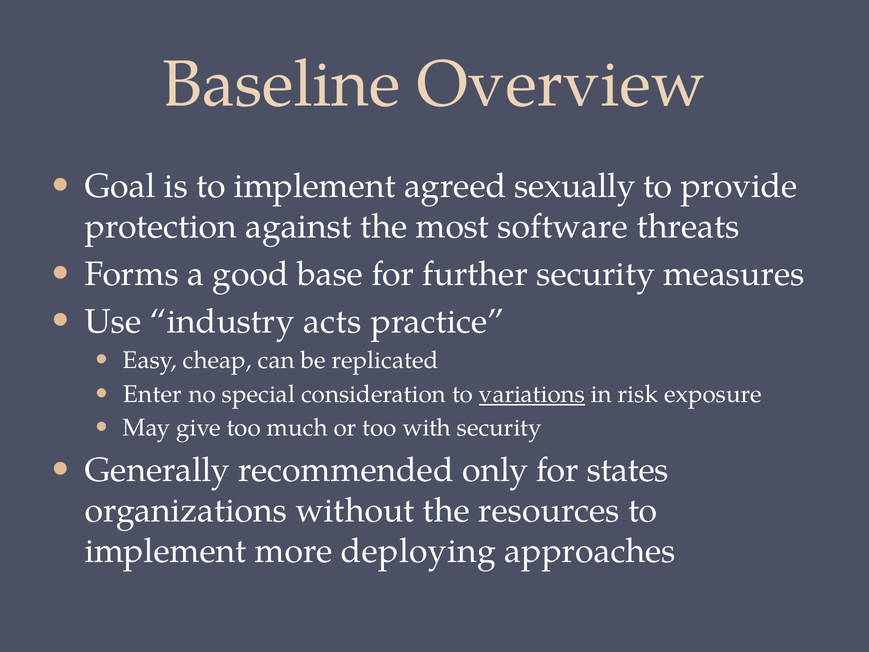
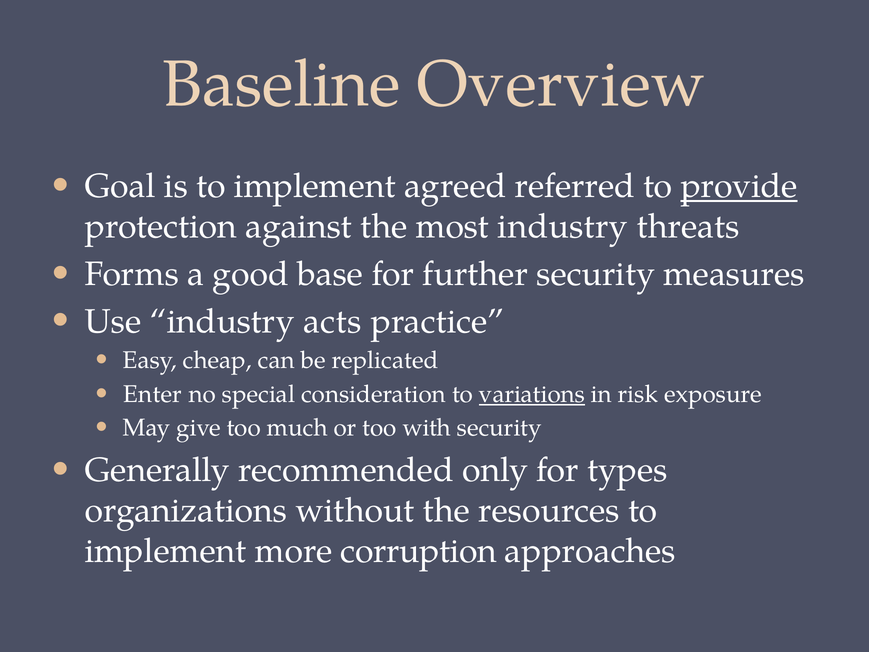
sexually: sexually -> referred (575, 186)
provide underline: none -> present (739, 186)
most software: software -> industry (563, 227)
states: states -> types (628, 470)
deploying: deploying -> corruption (419, 551)
